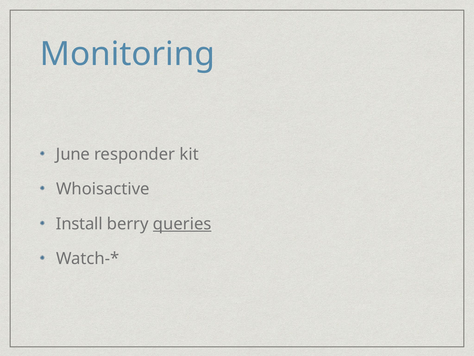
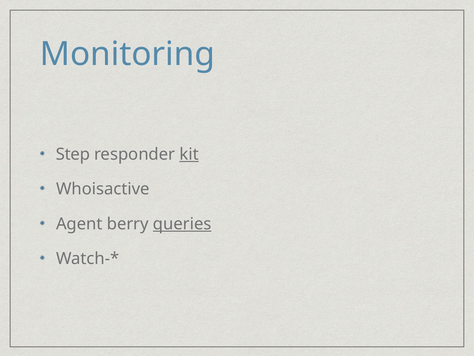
June: June -> Step (73, 154)
kit underline: none -> present (189, 154)
Install: Install -> Agent (79, 224)
